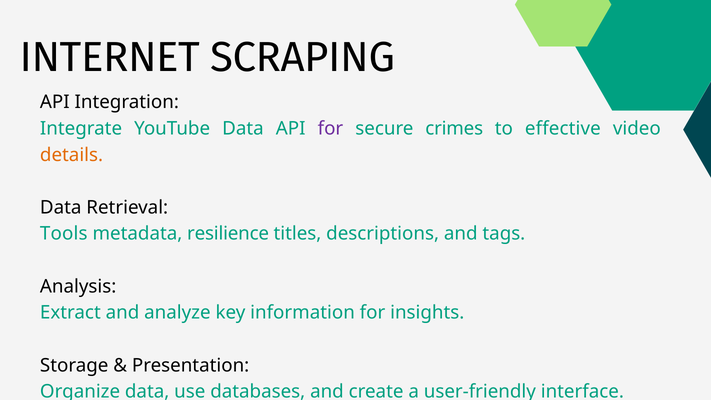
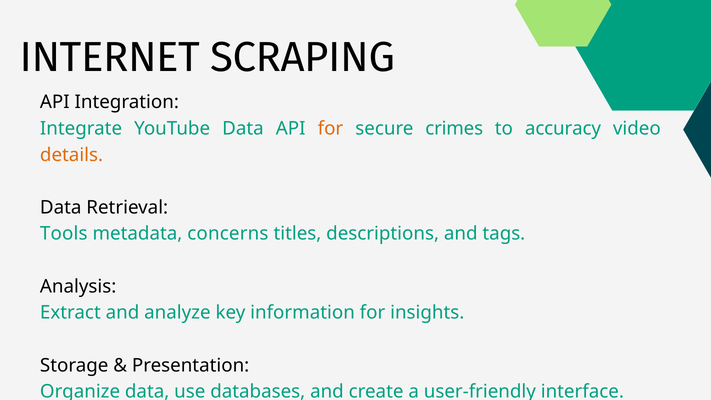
for colour: purple -> orange (330, 129)
effective: effective -> accuracy (563, 129)
resilience: resilience -> concerns (228, 234)
